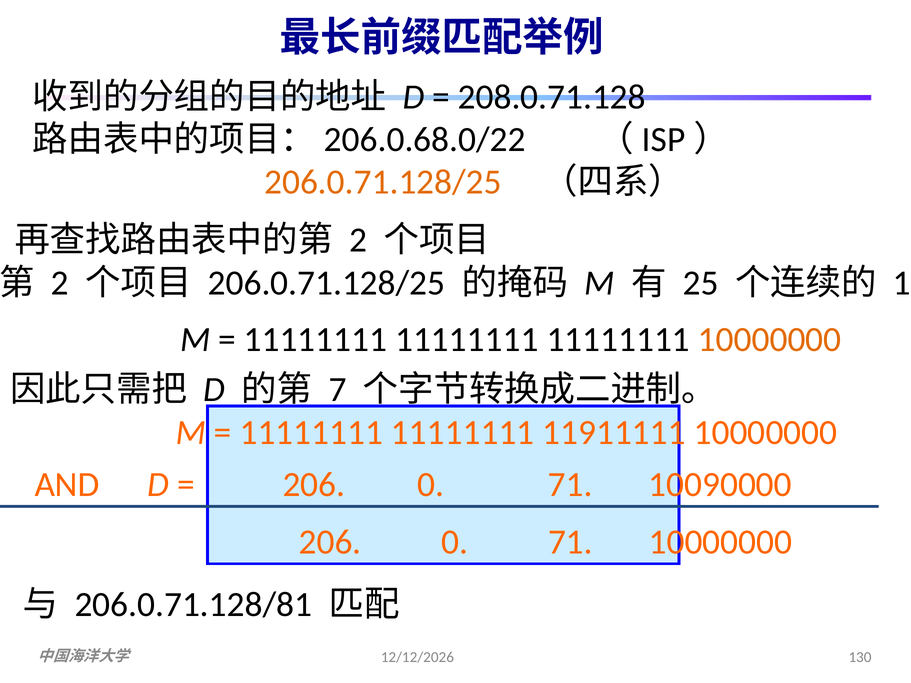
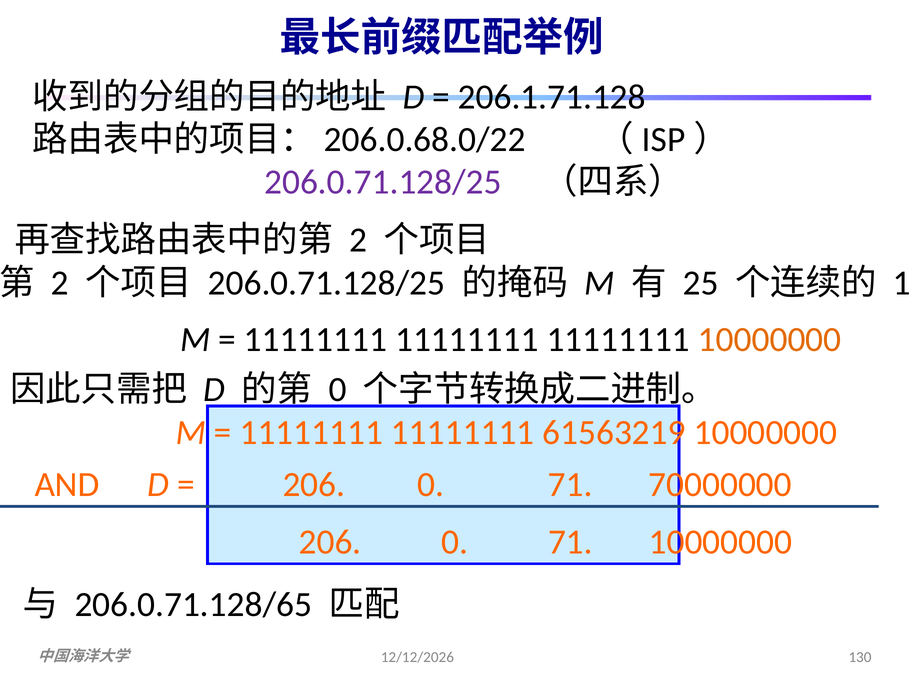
208.0.71.128: 208.0.71.128 -> 206.1.71.128 (552, 97)
206.0.71.128/25 colour: orange -> purple (383, 182)
7: 7 -> 0 (338, 390)
11911111: 11911111 -> 61563219 (614, 433)
10090000: 10090000 -> 70000000 (720, 485)
206.0.71.128/81: 206.0.71.128/81 -> 206.0.71.128/65 (193, 605)
